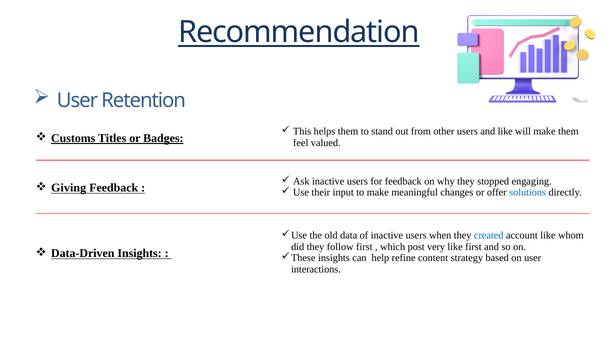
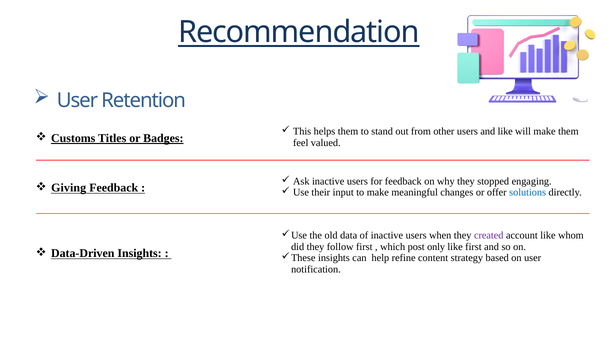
created colour: blue -> purple (489, 235)
very: very -> only (436, 247)
interactions: interactions -> notification (316, 269)
